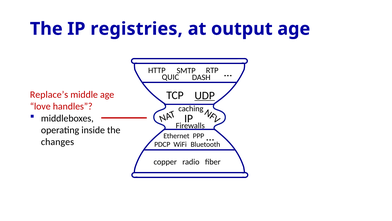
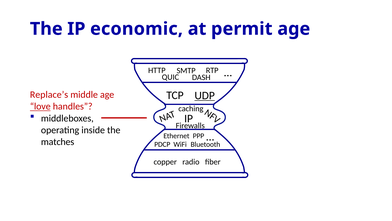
registries: registries -> economic (137, 29)
output: output -> permit (242, 29)
love underline: none -> present (40, 106)
changes: changes -> matches (58, 142)
